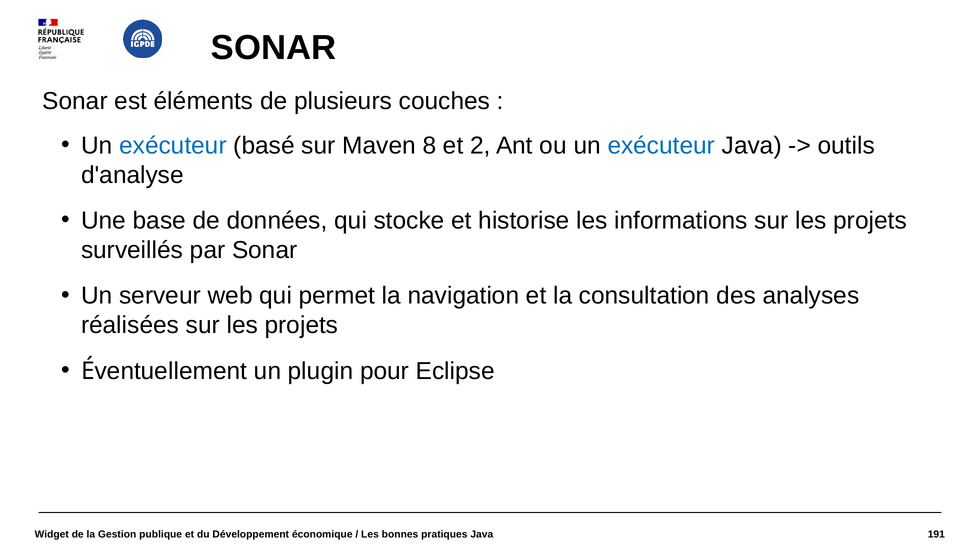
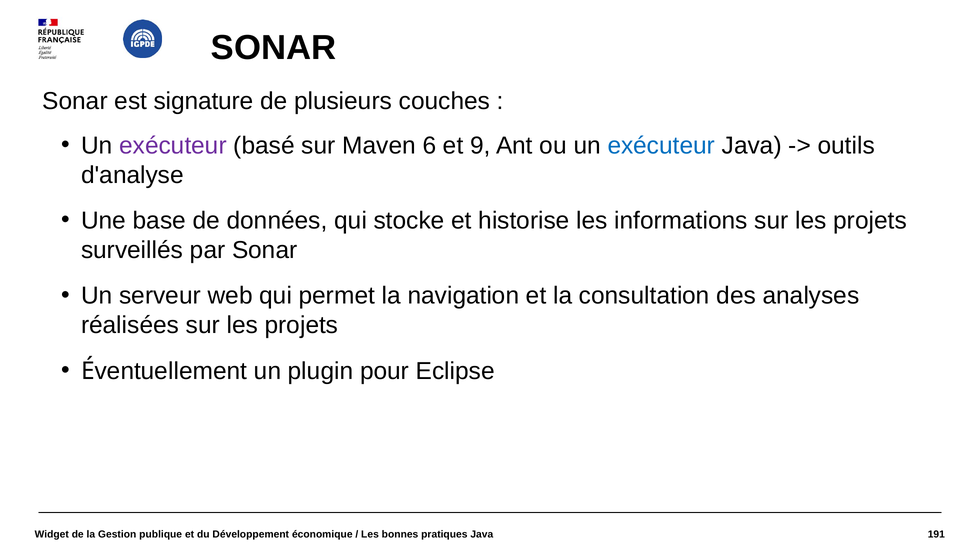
éléments: éléments -> signature (204, 101)
exécuteur colour: blue -> purple (173, 146)
8: 8 -> 6 (429, 146)
2: 2 -> 9 (480, 146)
